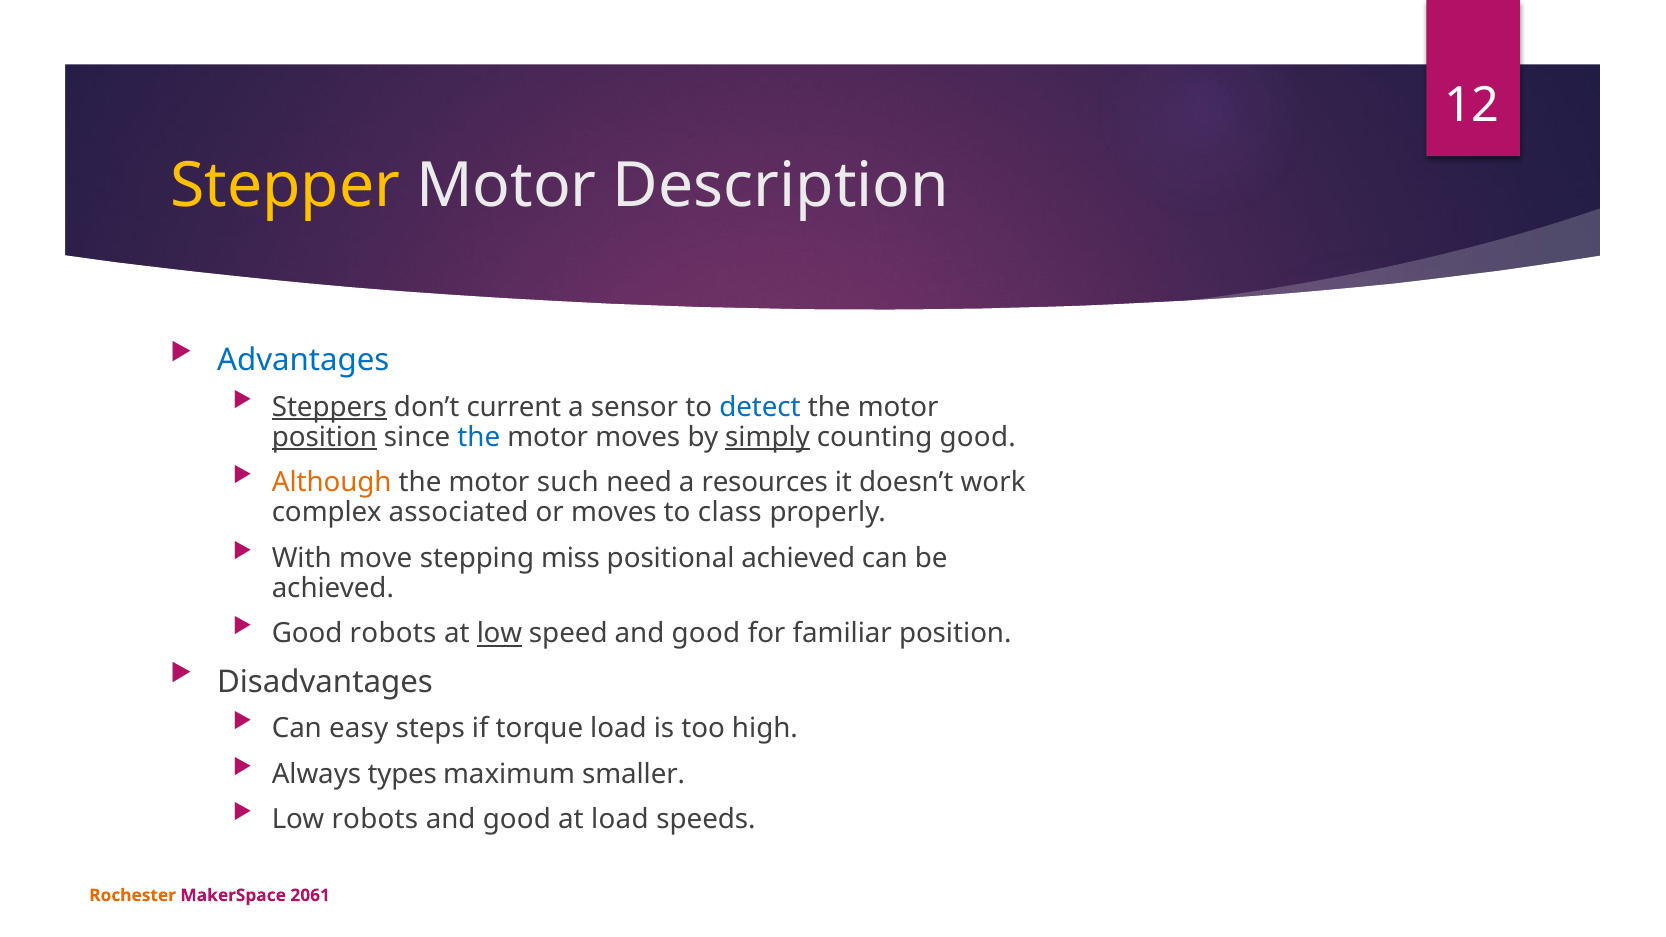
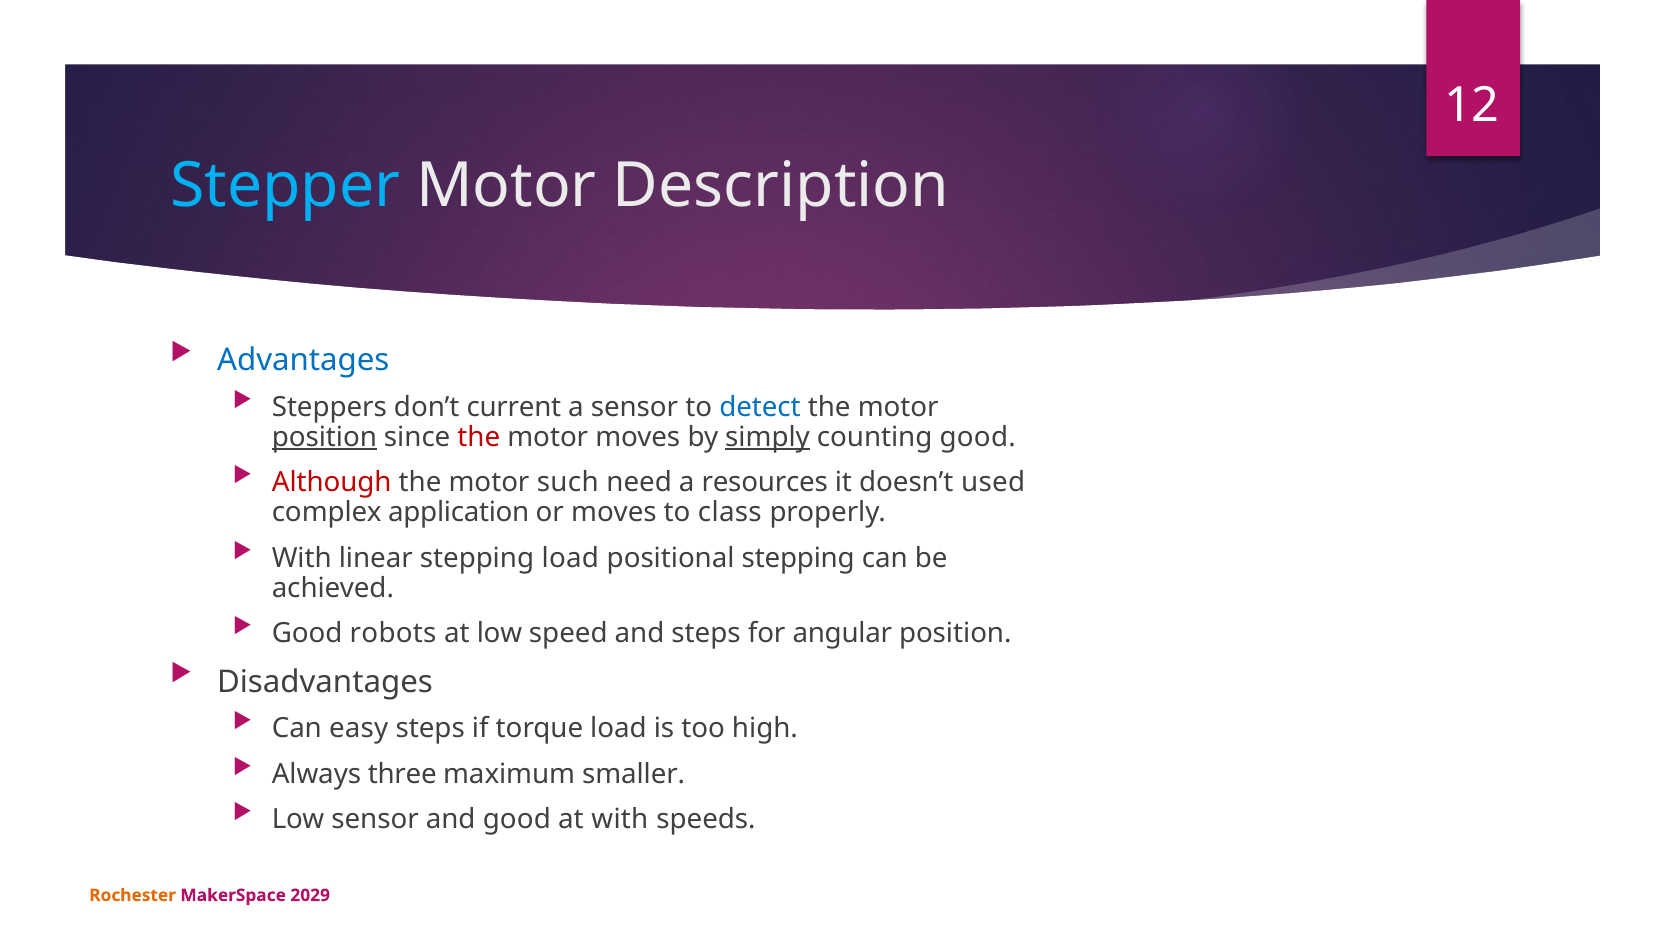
Stepper colour: yellow -> light blue (285, 186)
Steppers underline: present -> none (329, 407)
the colour: blue -> red (479, 437)
Although colour: orange -> red (332, 483)
work: work -> used (993, 483)
associated: associated -> application (459, 513)
move: move -> linear (376, 558)
stepping miss: miss -> load (570, 558)
positional achieved: achieved -> stepping (798, 558)
low underline: present -> none (499, 634)
speed and good: good -> steps (706, 634)
familiar: familiar -> angular (842, 634)
types: types -> three (402, 774)
Low robots: robots -> sensor (375, 820)
at load: load -> with (620, 820)
2061: 2061 -> 2029 (310, 895)
